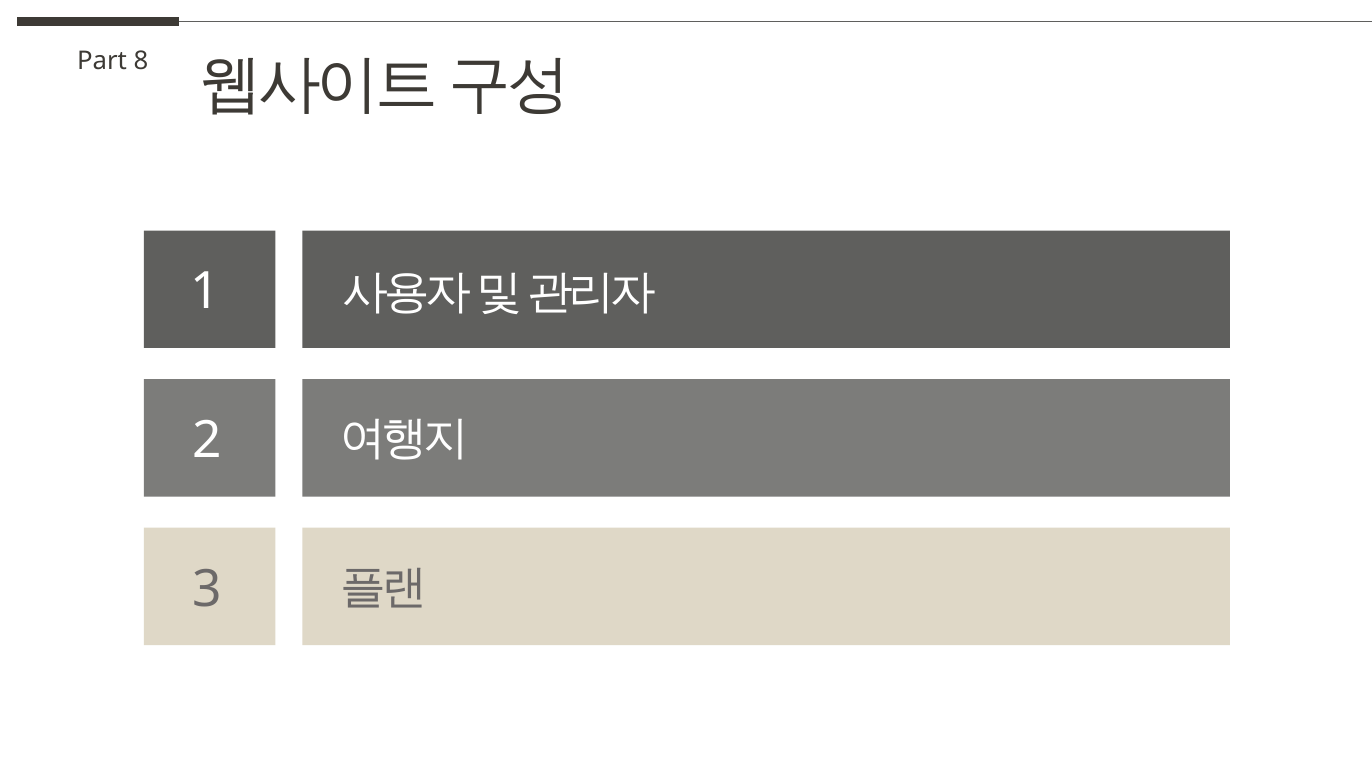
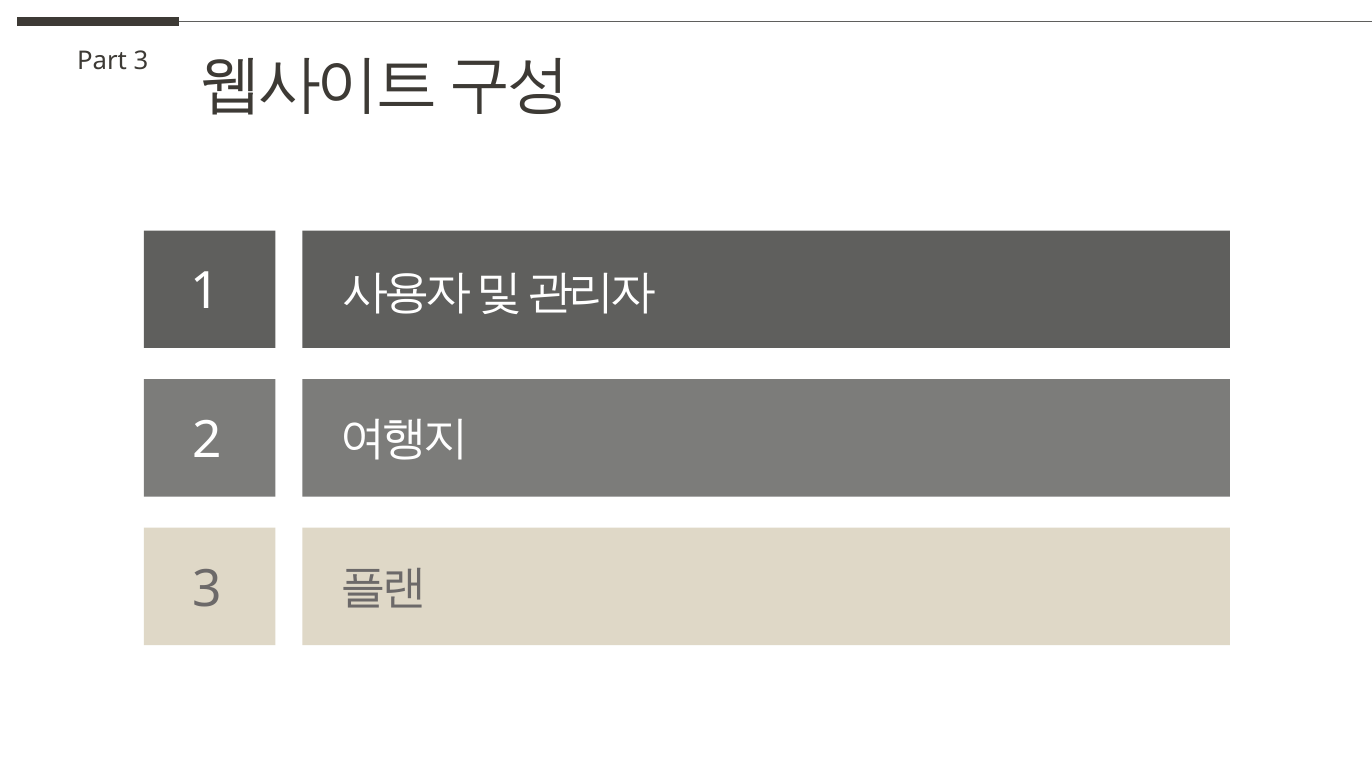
Part 8: 8 -> 3 (141, 61)
